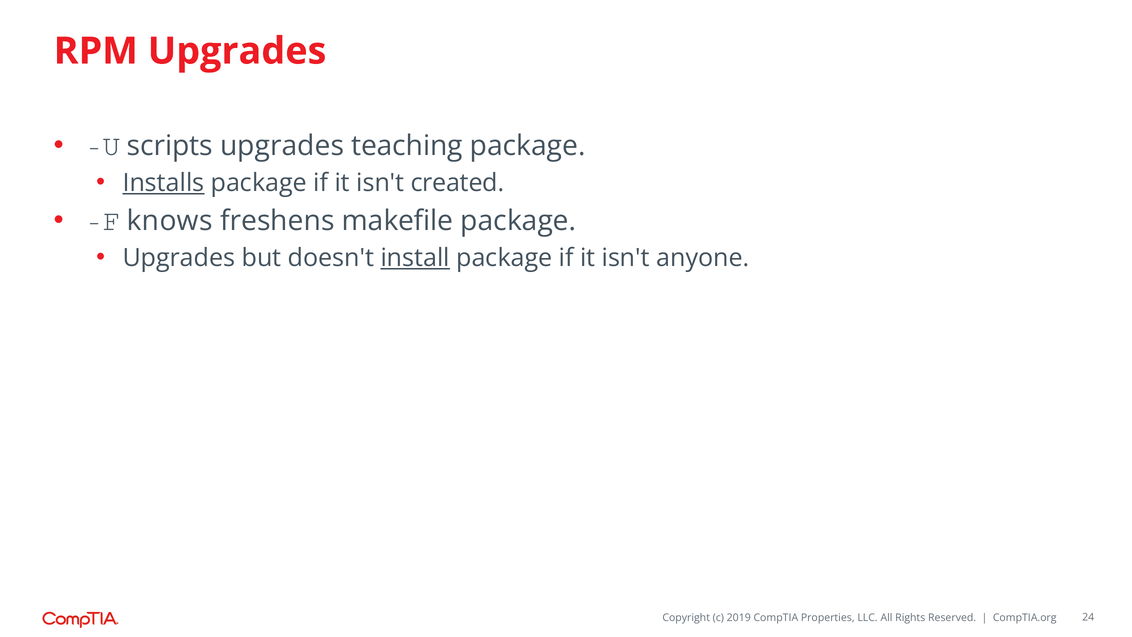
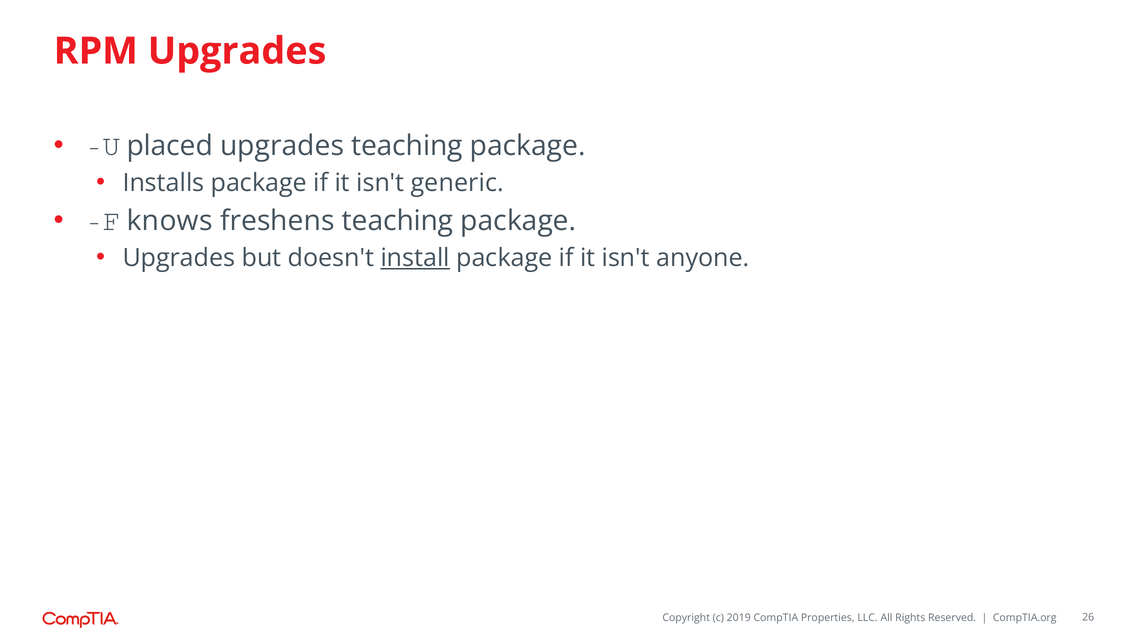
scripts: scripts -> placed (170, 146)
Installs underline: present -> none (163, 183)
created: created -> generic (457, 183)
freshens makefile: makefile -> teaching (398, 221)
24: 24 -> 26 (1088, 617)
